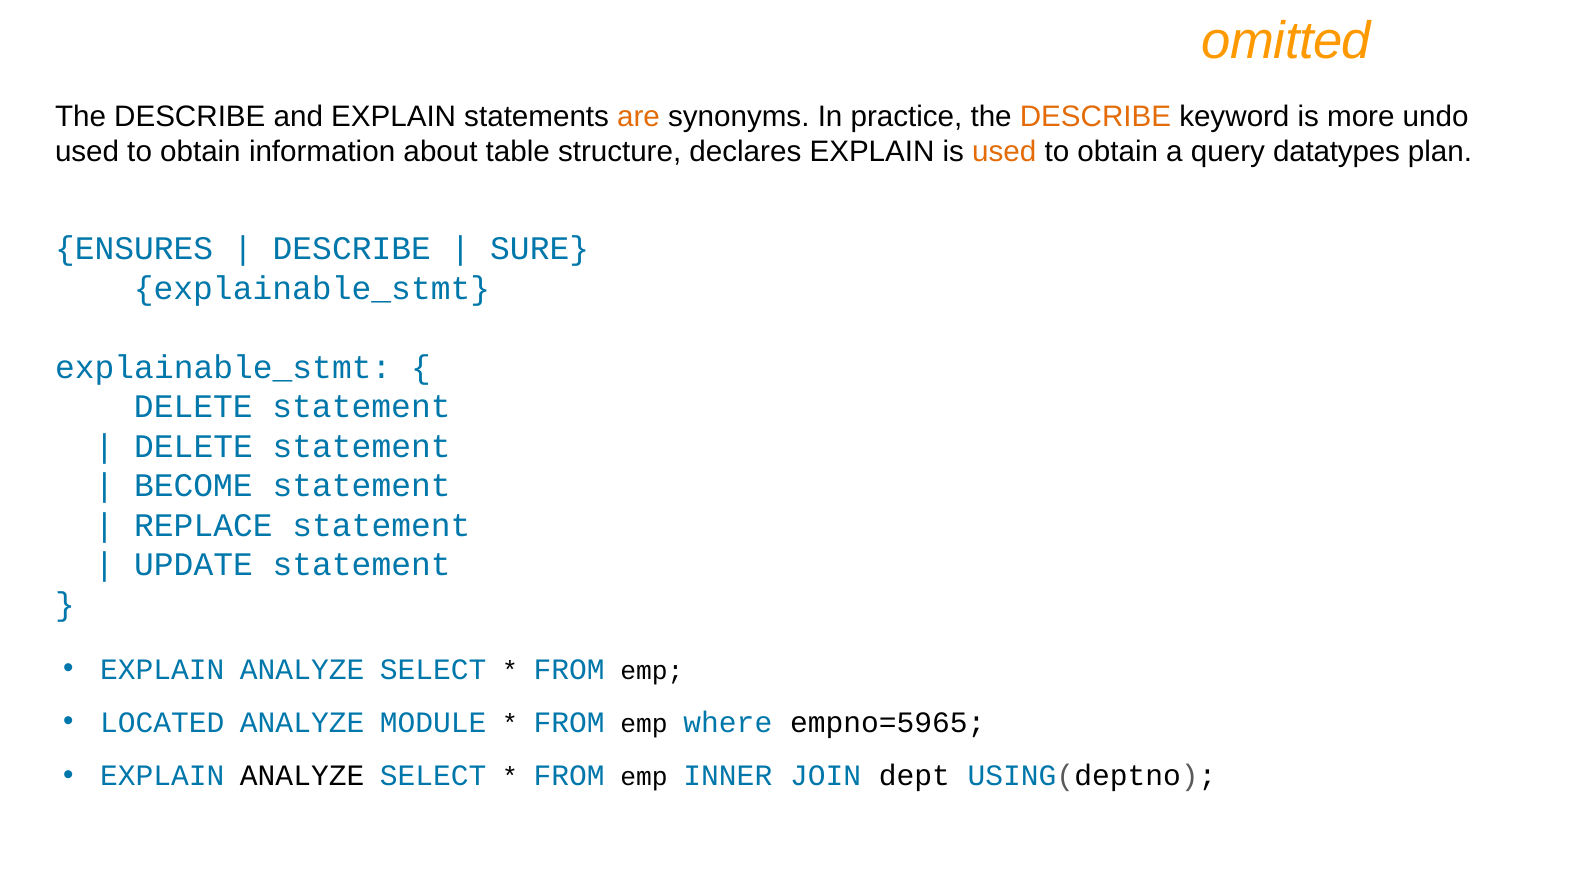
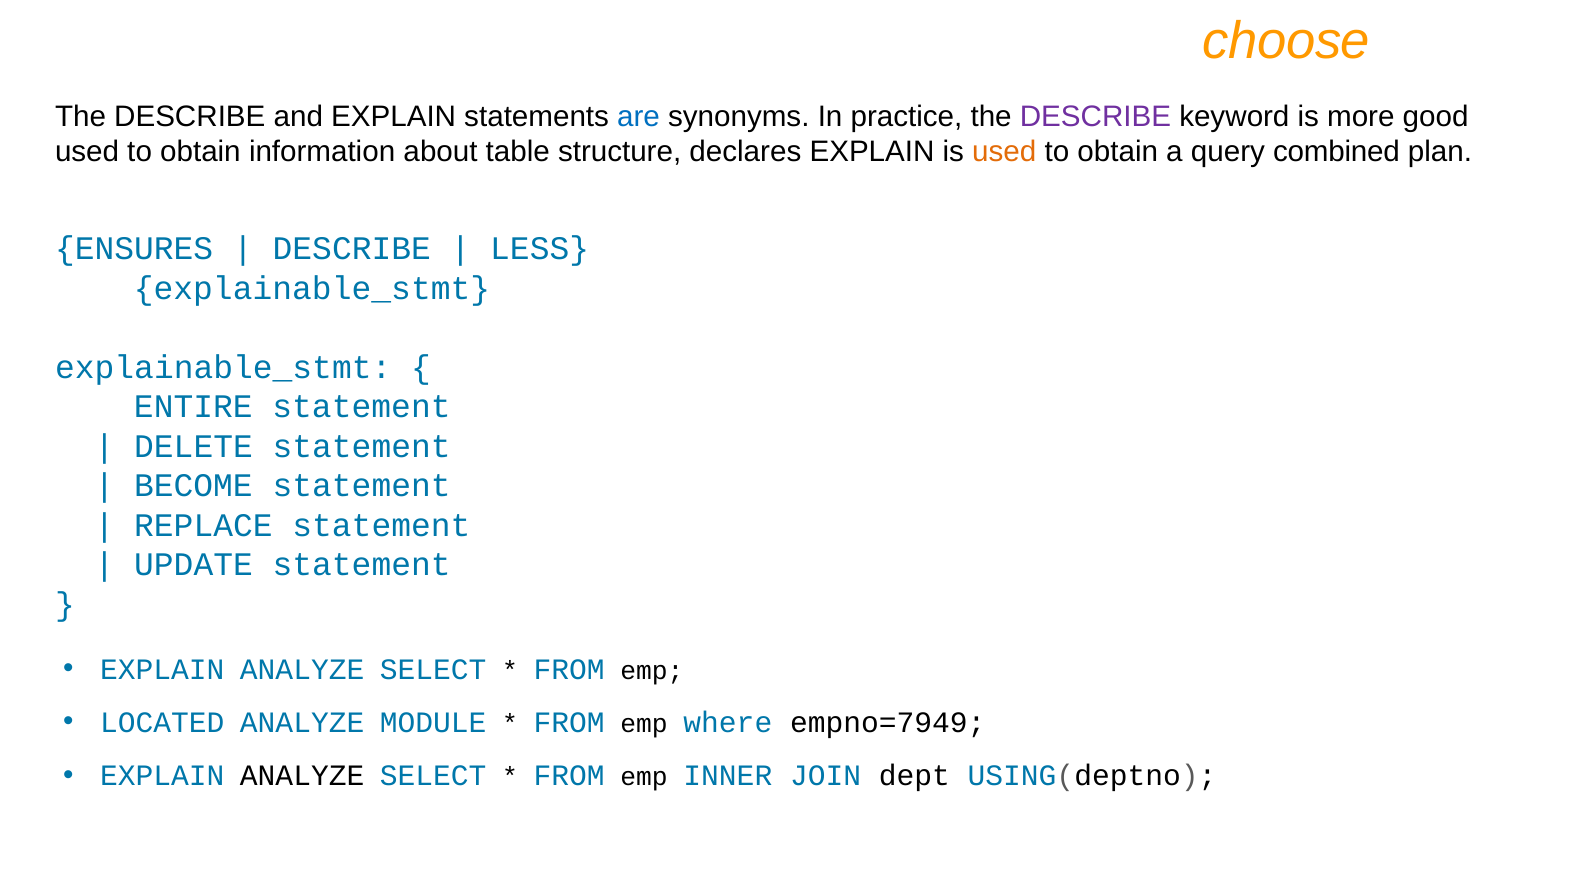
omitted: omitted -> choose (1287, 41)
are colour: orange -> blue (639, 117)
DESCRIBE colour: orange -> purple (1095, 117)
undo: undo -> good (1436, 117)
datatypes: datatypes -> combined (1337, 152)
SURE: SURE -> LESS (540, 249)
DELETE: DELETE -> ENTIRE (193, 407)
empno=5965: empno=5965 -> empno=7949 (888, 723)
